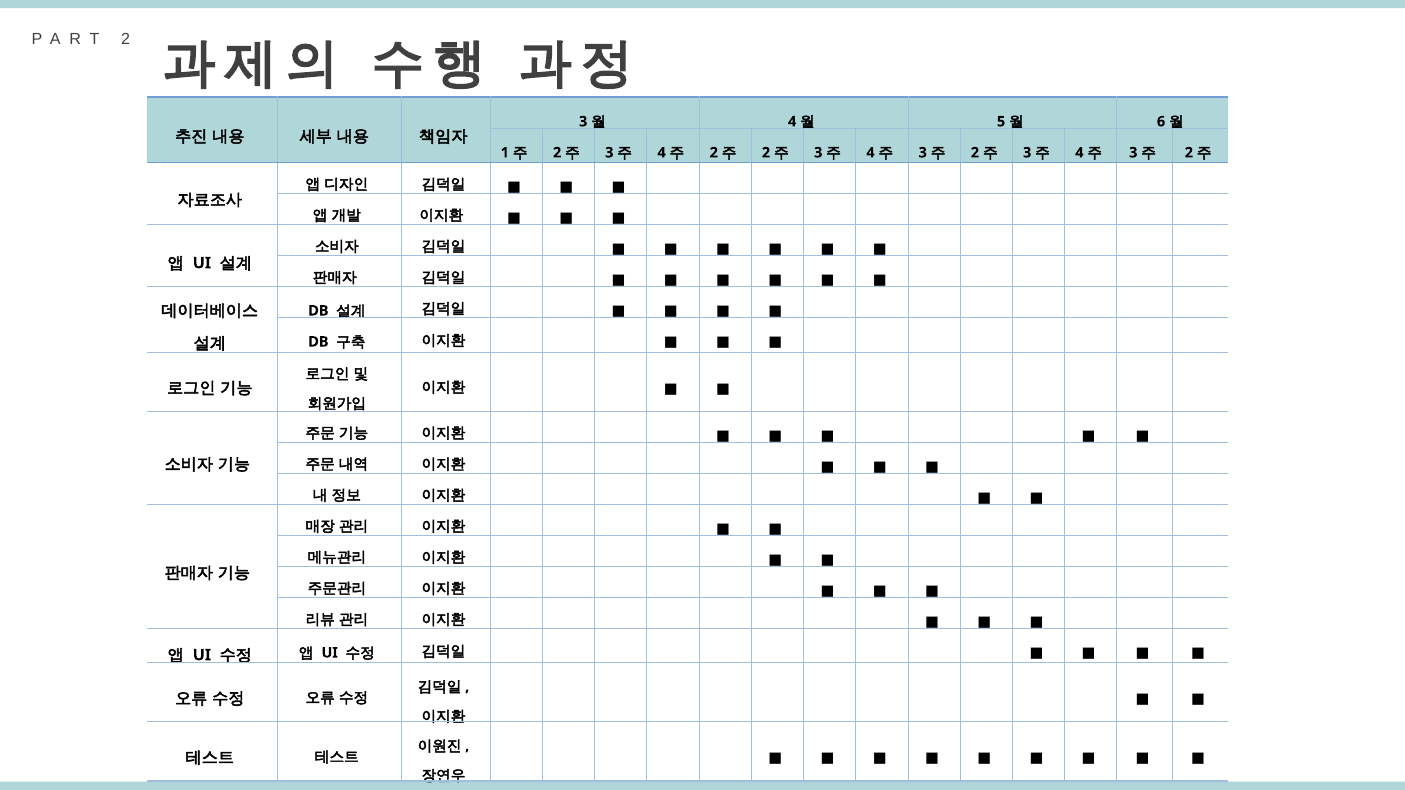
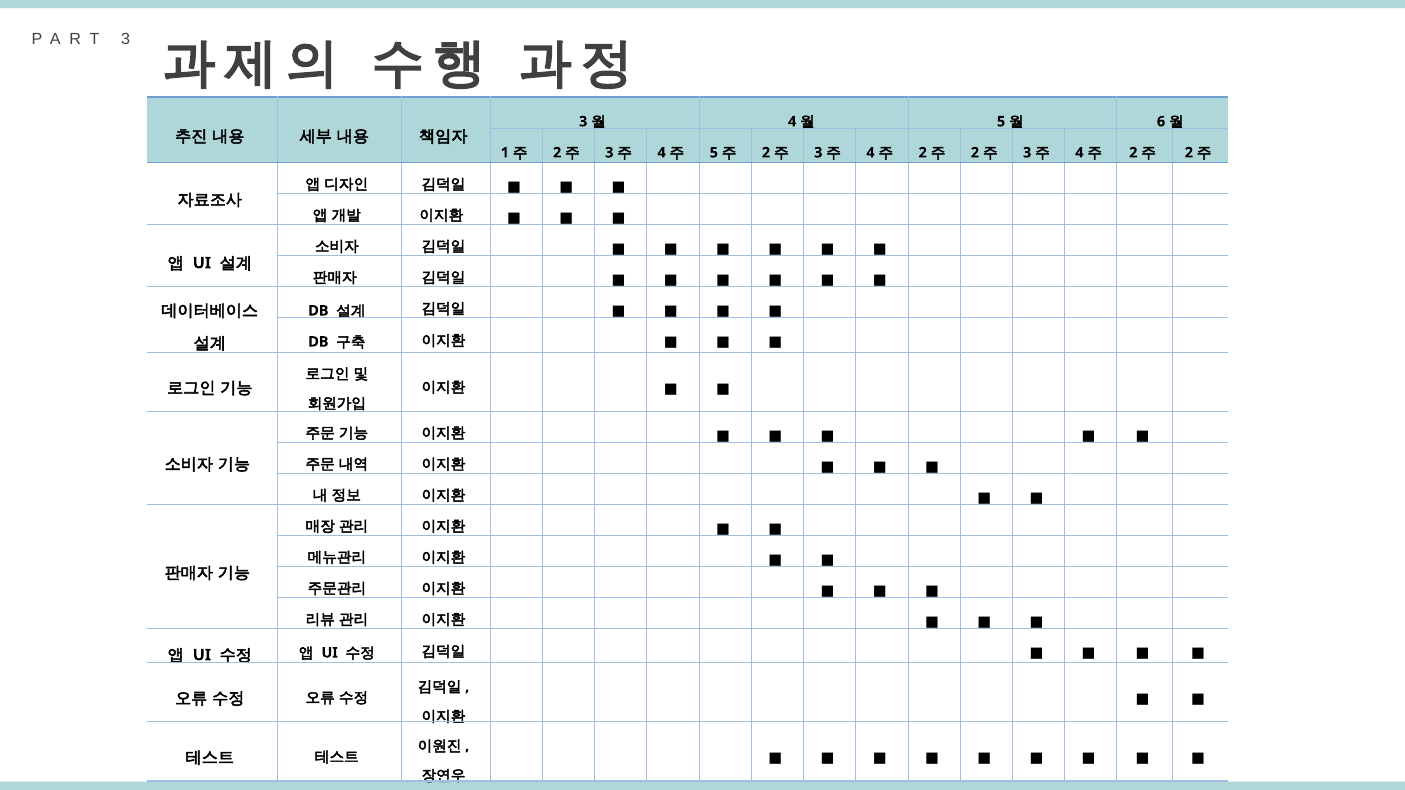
2: 2 -> 3 (126, 39)
2: 2 -> 5 (714, 153)
3: 3 -> 2 (923, 153)
3: 3 -> 2 (1133, 153)
